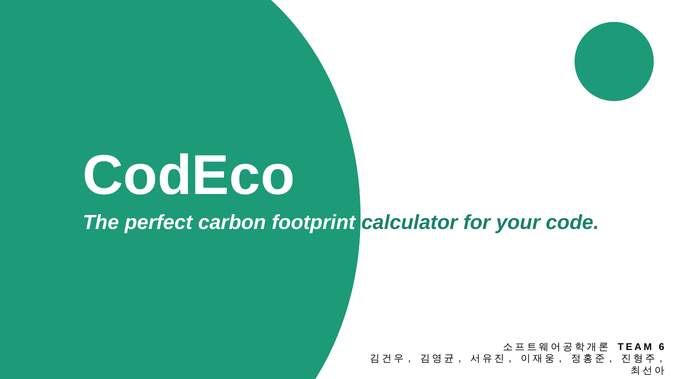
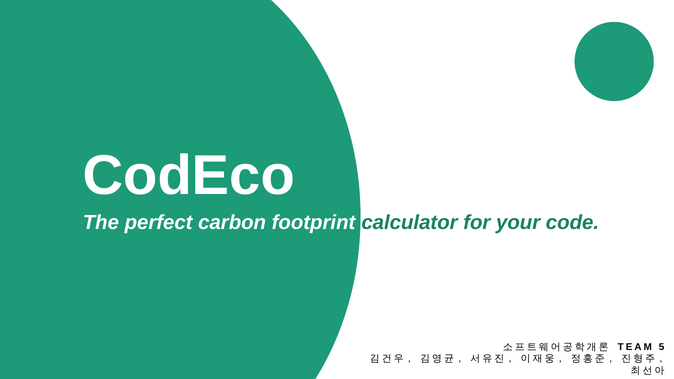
6: 6 -> 5 (662, 347)
